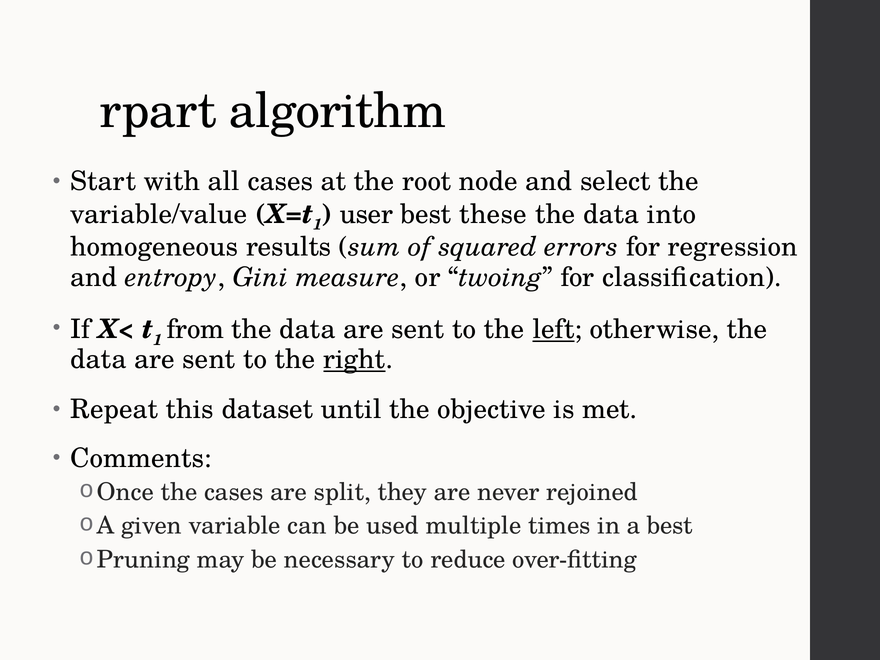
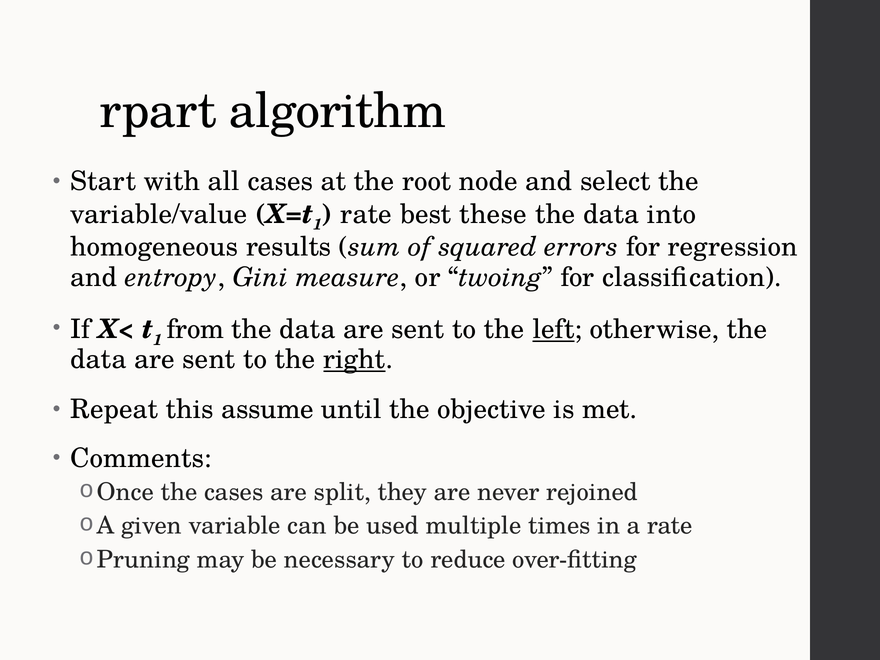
user: user -> rate (366, 214)
dataset: dataset -> assume (268, 409)
a best: best -> rate (670, 526)
